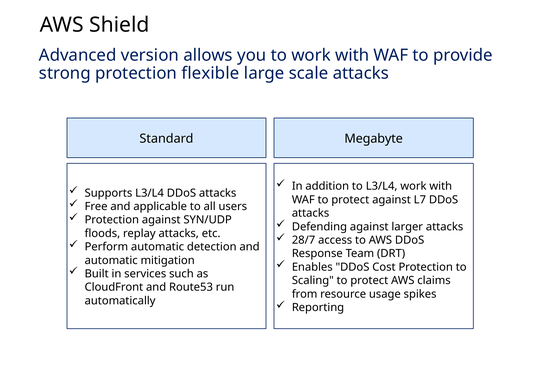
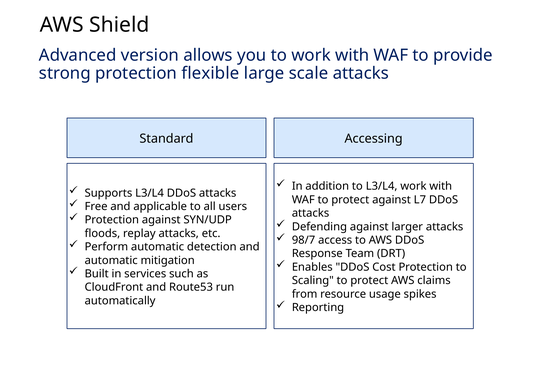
Megabyte: Megabyte -> Accessing (374, 139)
28/7: 28/7 -> 98/7 (304, 240)
